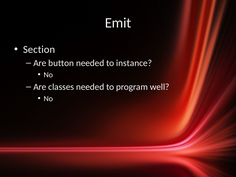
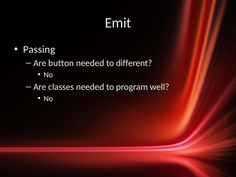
Section: Section -> Passing (39, 50)
instance: instance -> different (134, 63)
